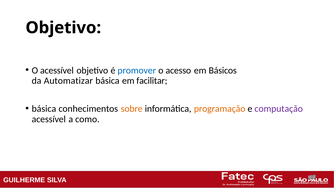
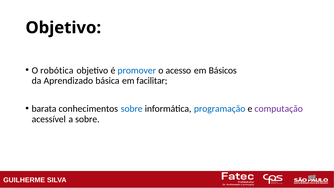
O acessível: acessível -> robótica (57, 70)
Automatizar: Automatizar -> Aprendizado (68, 81)
básica: básica -> barata (44, 109)
sobre colour: orange -> blue (132, 109)
programação colour: orange -> blue (220, 109)
a como: como -> sobre (87, 119)
